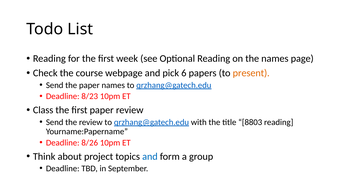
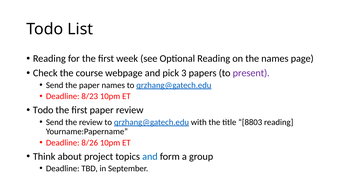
6: 6 -> 3 (184, 73)
present colour: orange -> purple (251, 73)
Class: Class -> Todo (43, 110)
